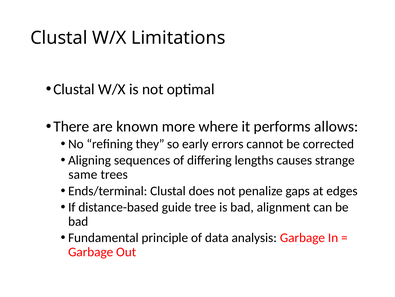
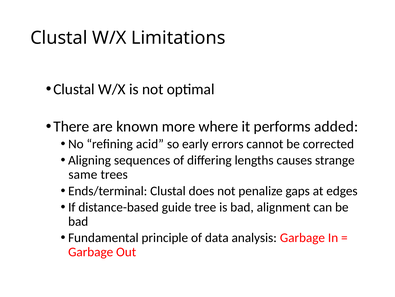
allows: allows -> added (336, 126)
they: they -> acid (150, 144)
